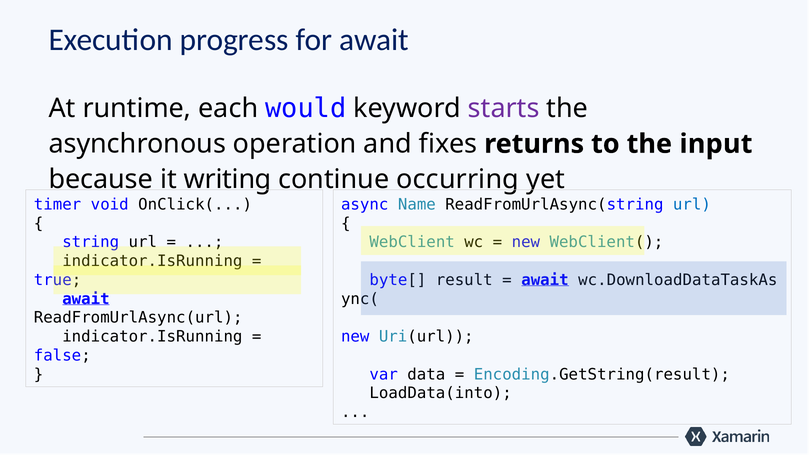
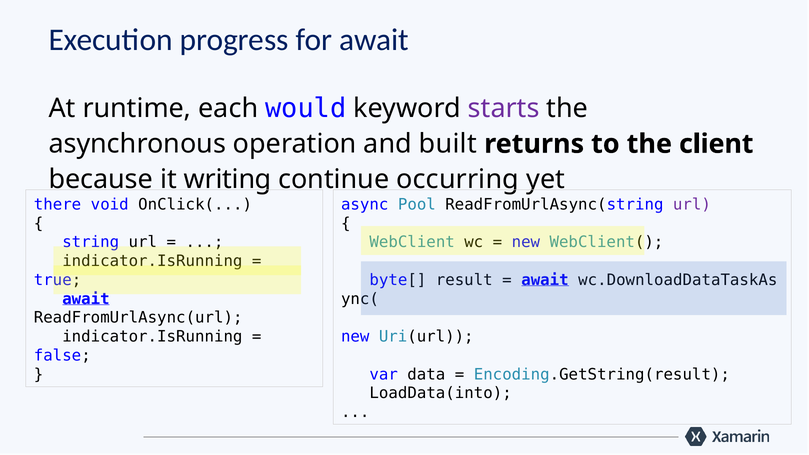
fixes: fixes -> built (448, 144)
input: input -> client (716, 144)
timer: timer -> there (58, 204)
Name: Name -> Pool (417, 204)
url colour: blue -> purple (692, 204)
